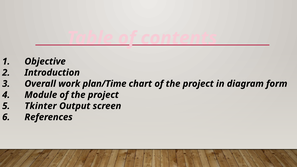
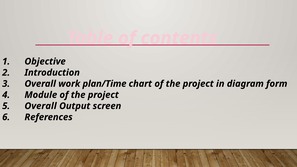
Tkinter: Tkinter -> Overall (41, 106)
